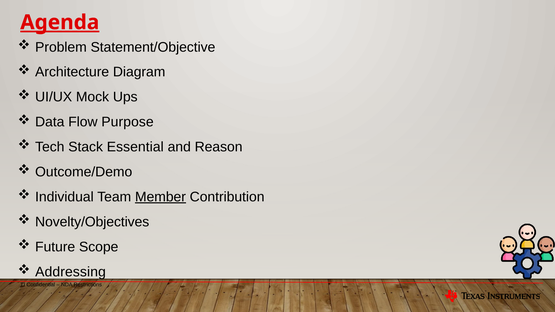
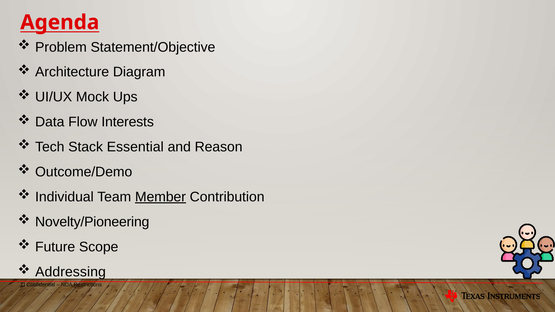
Agenda underline: present -> none (60, 22)
Purpose: Purpose -> Interests (128, 122)
Novelty/Objectives: Novelty/Objectives -> Novelty/Pioneering (92, 222)
